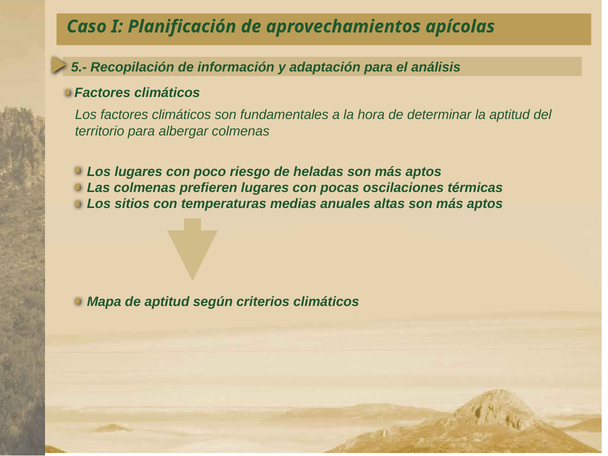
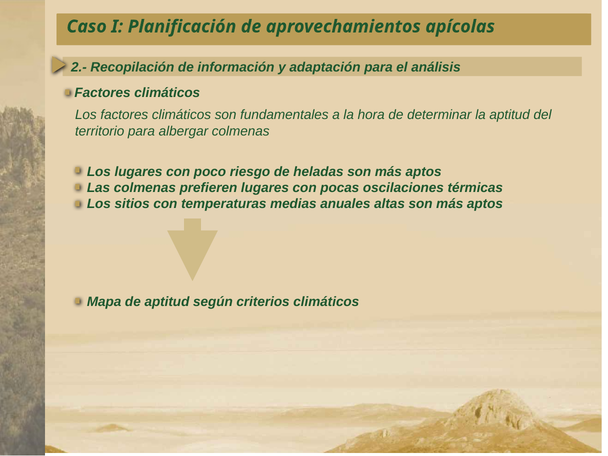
5.-: 5.- -> 2.- (79, 67)
